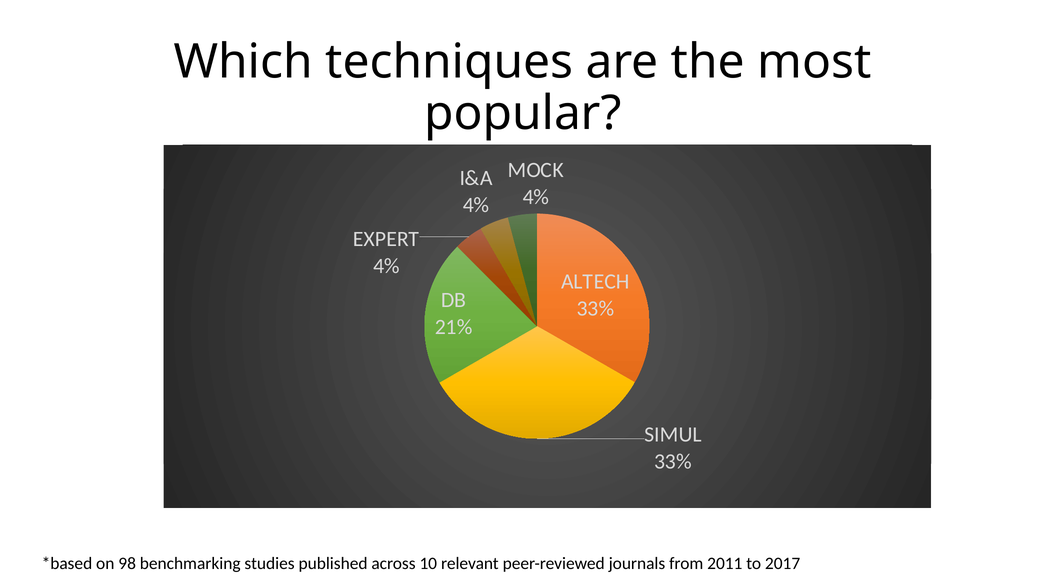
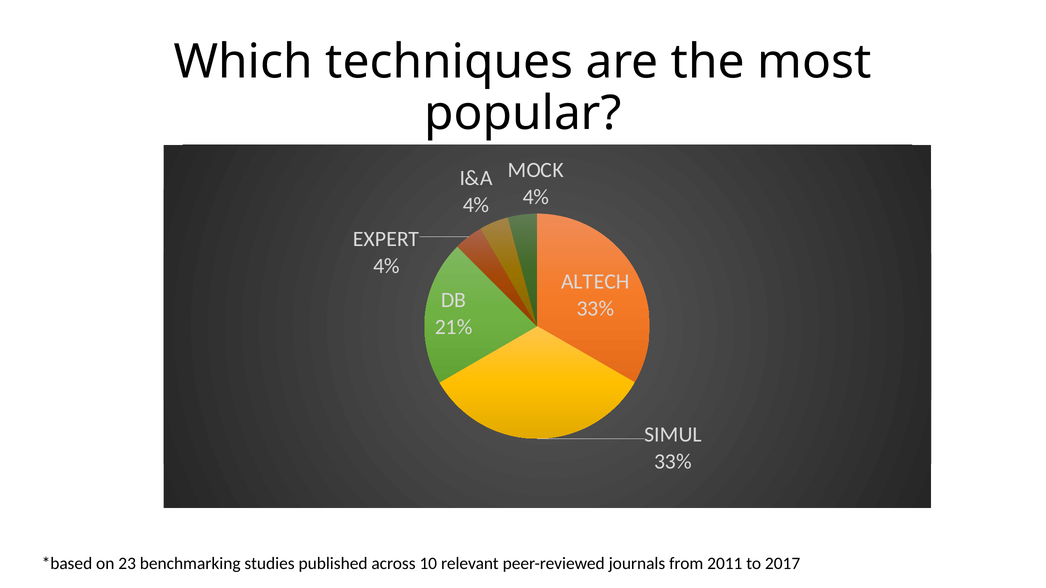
98: 98 -> 23 (127, 564)
